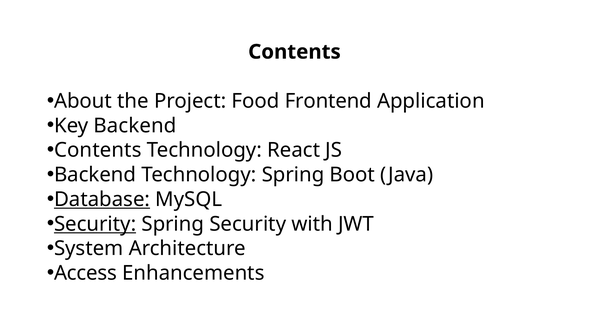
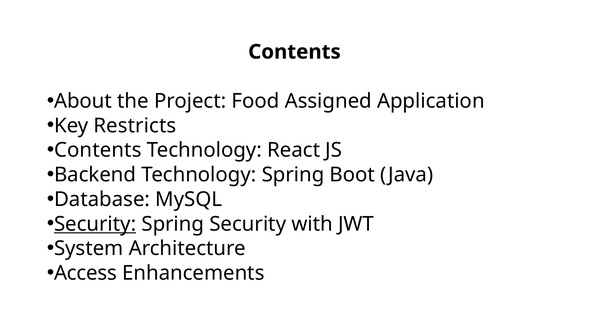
Frontend: Frontend -> Assigned (328, 101)
Key Backend: Backend -> Restricts (135, 125)
Database underline: present -> none (102, 199)
